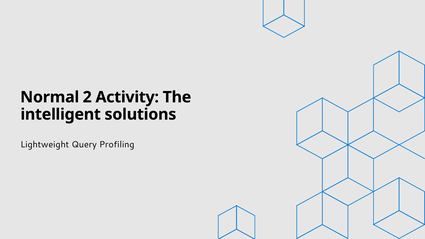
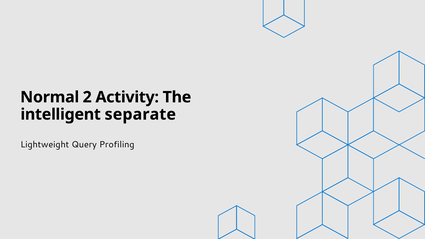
solutions: solutions -> separate (140, 114)
